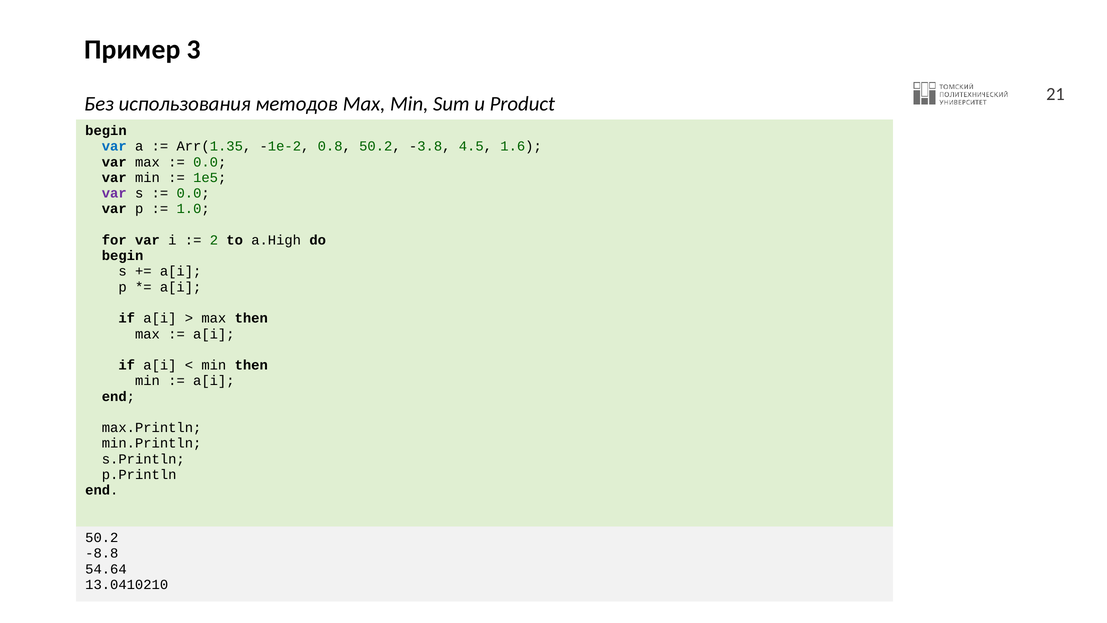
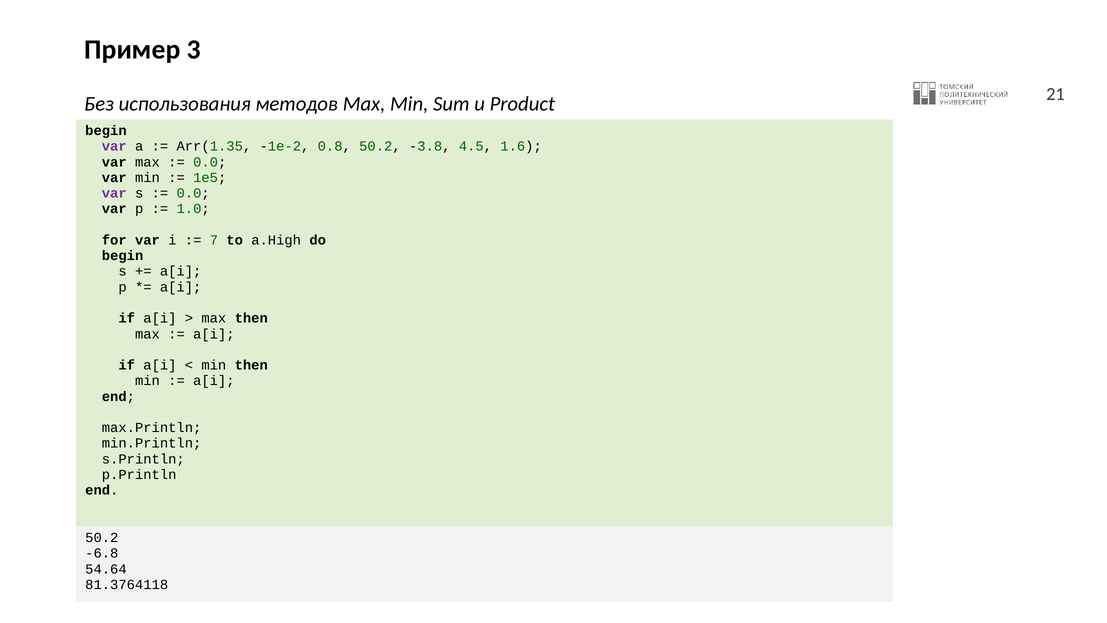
var colour: blue -> purple (114, 146)
2: 2 -> 7 (214, 240)
-8.8: -8.8 -> -6.8 (102, 553)
13.0410210: 13.0410210 -> 81.3764118 (127, 584)
